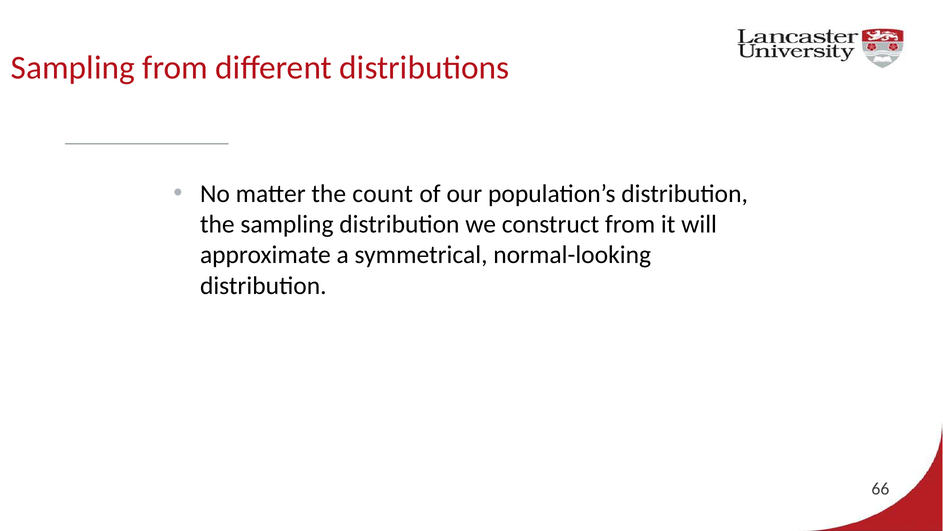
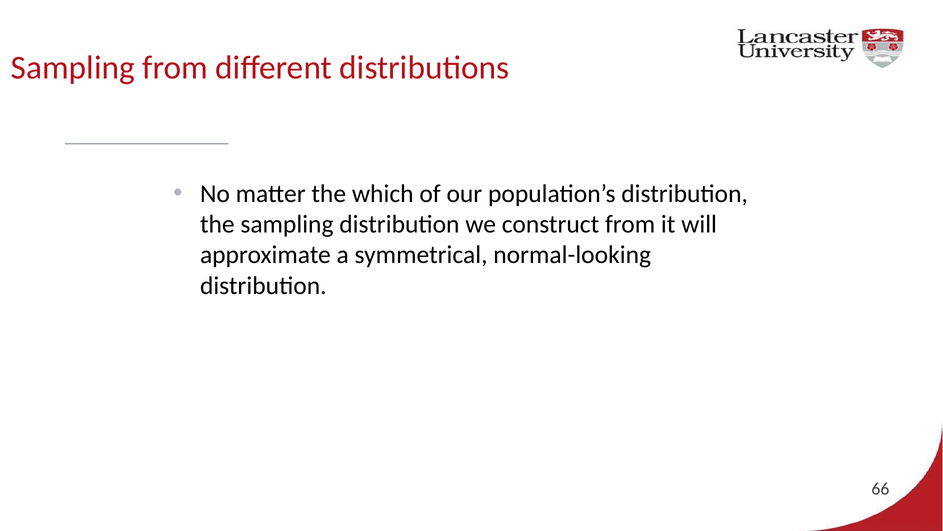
count: count -> which (383, 193)
